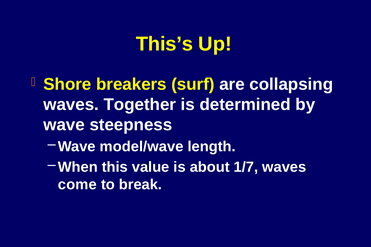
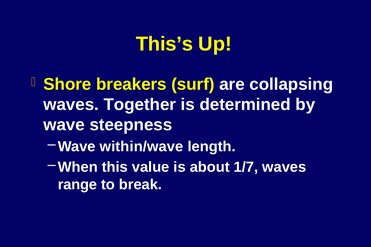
model/wave: model/wave -> within/wave (142, 147)
come: come -> range (77, 185)
